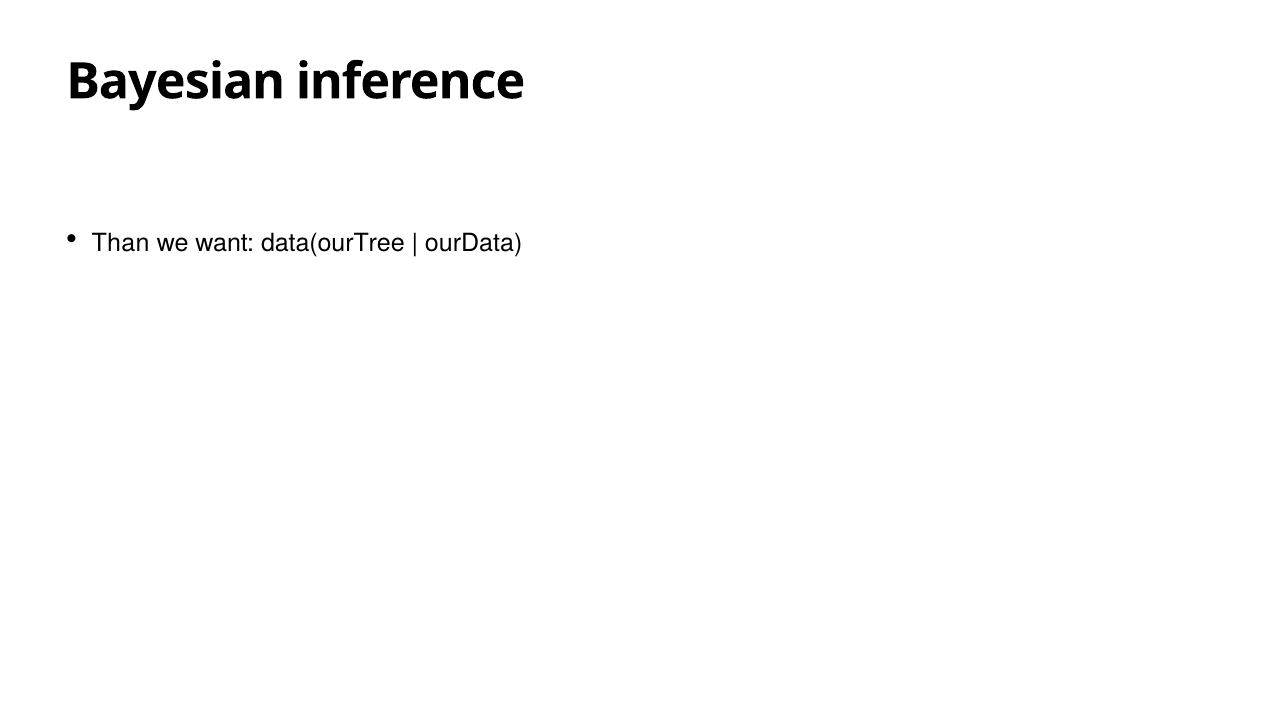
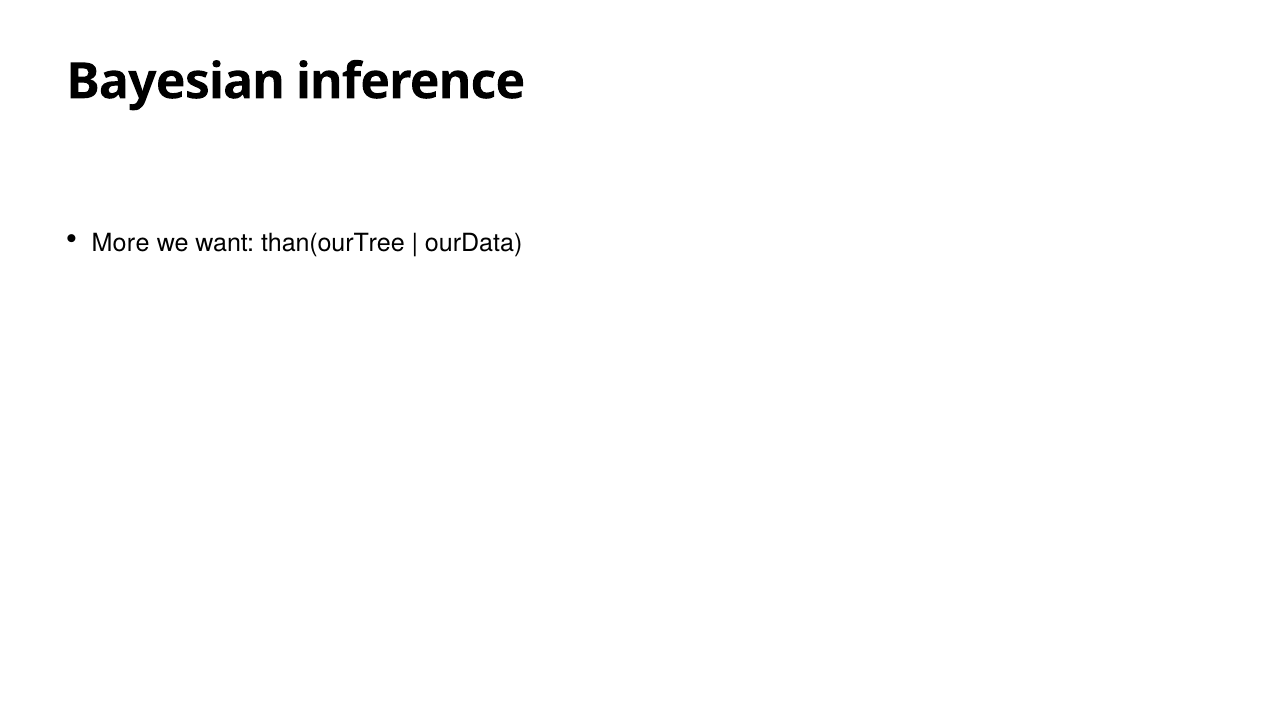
Than: Than -> More (121, 244)
data(ourTree: data(ourTree -> than(ourTree (333, 244)
